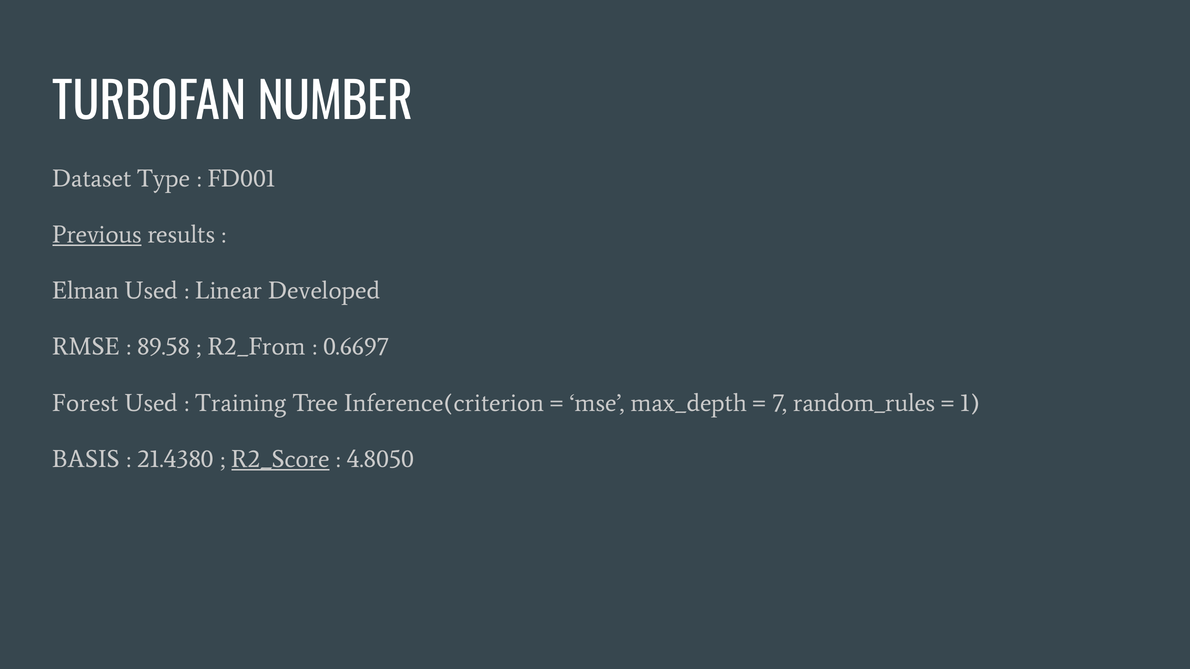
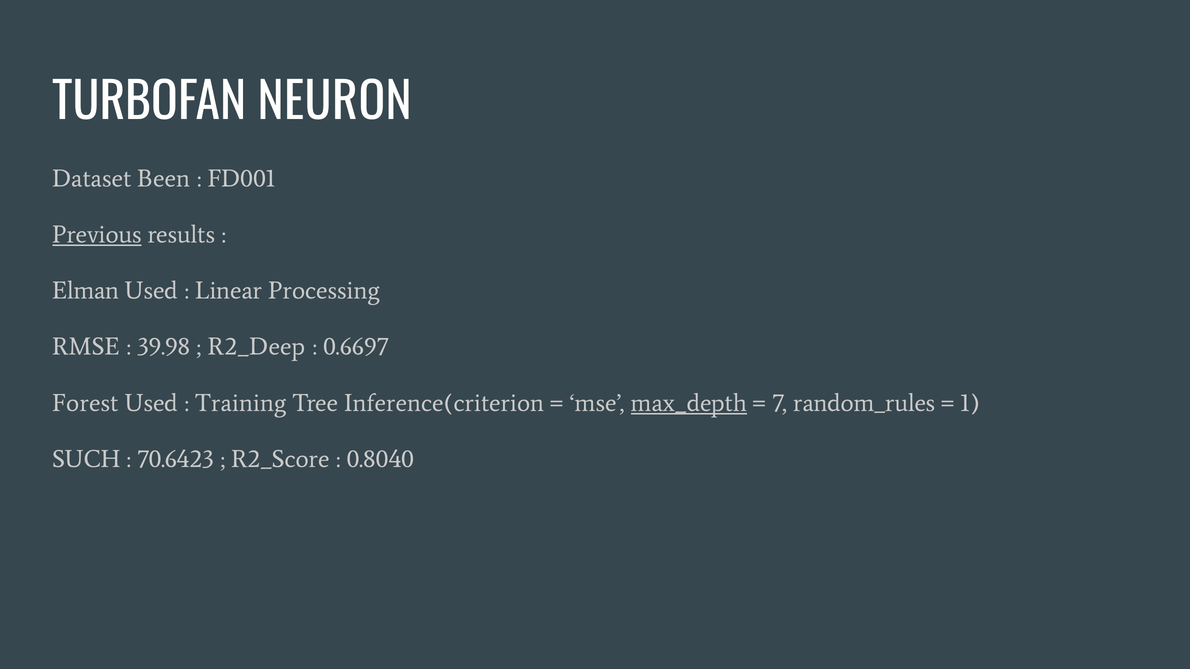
NUMBER: NUMBER -> NEURON (335, 103)
Type: Type -> Been (164, 178)
Developed: Developed -> Processing (324, 291)
89.58: 89.58 -> 39.98 (164, 347)
R2_From: R2_From -> R2_Deep (257, 347)
max_depth underline: none -> present (689, 403)
BASIS: BASIS -> SUCH (86, 459)
21.4380: 21.4380 -> 70.6423 (176, 459)
R2_Score underline: present -> none (280, 459)
4.8050: 4.8050 -> 0.8040 (381, 459)
